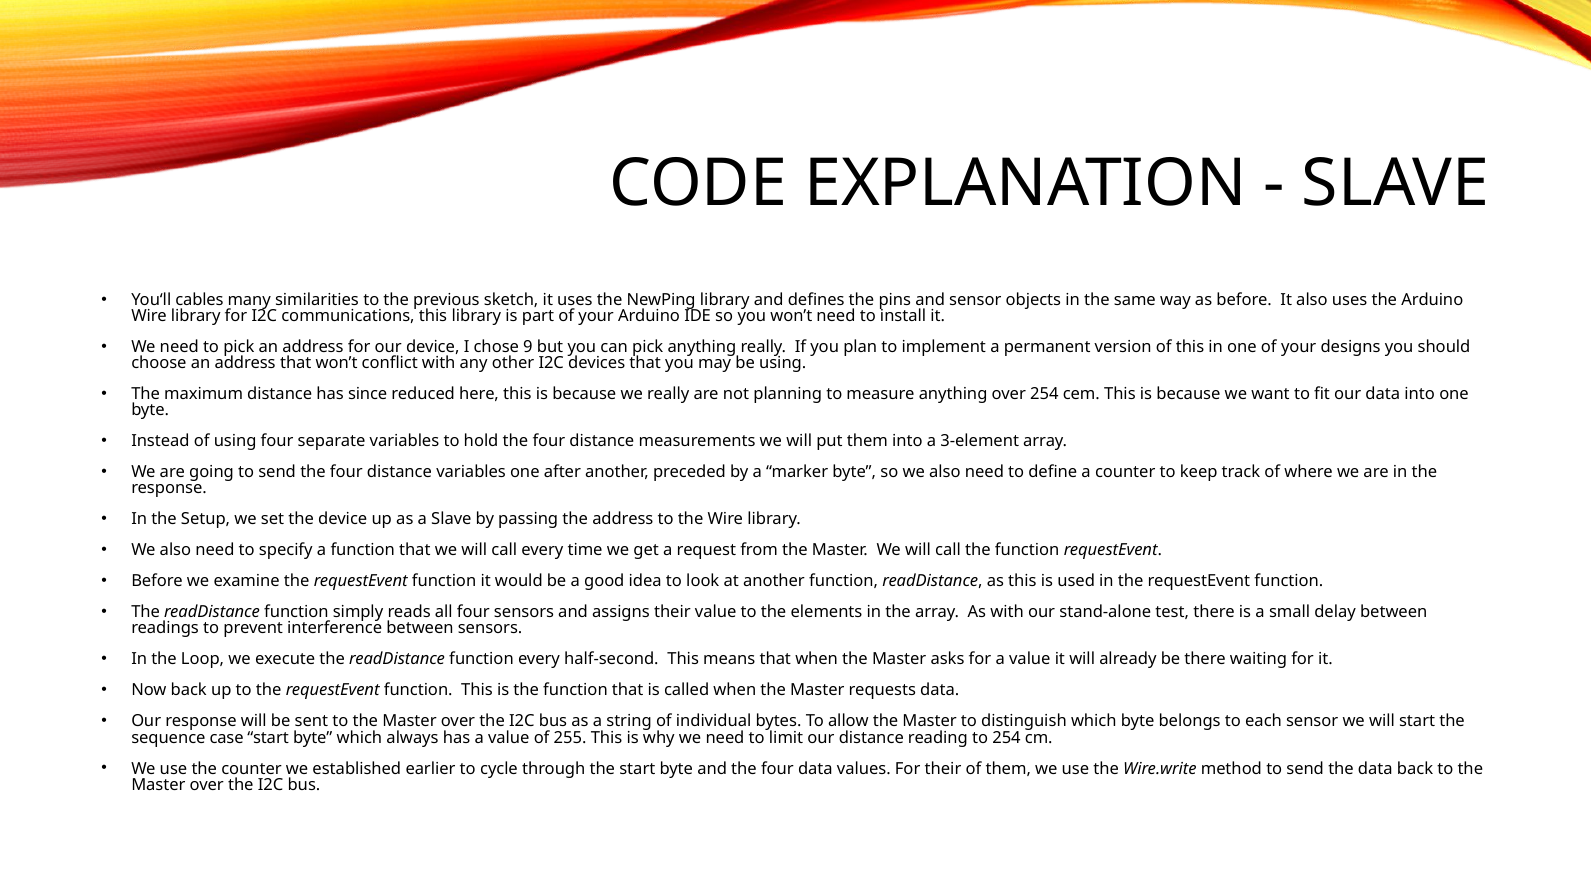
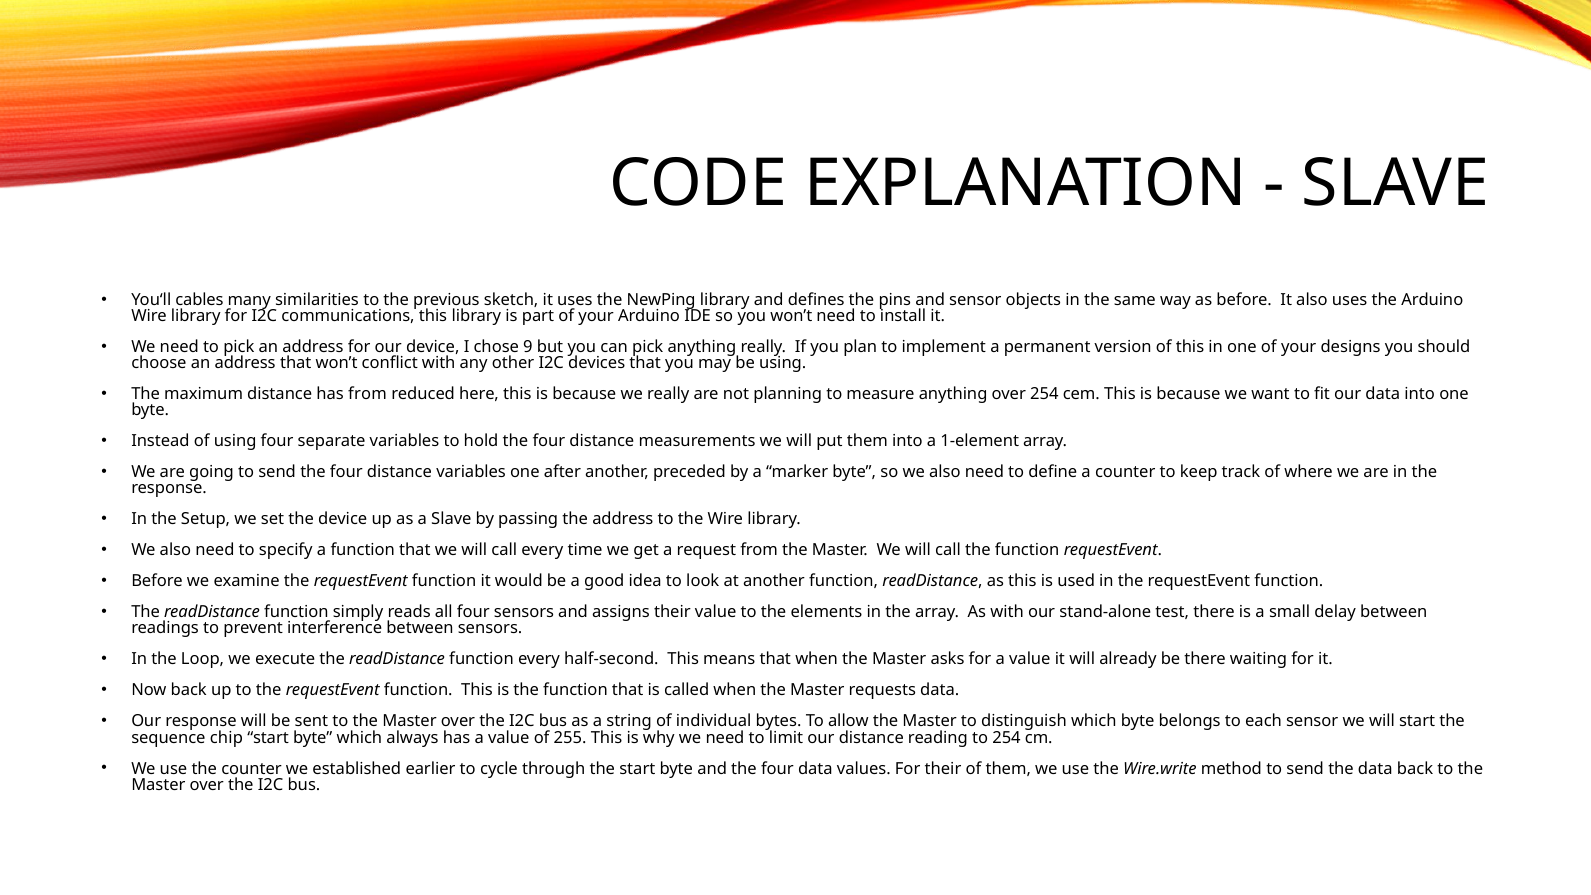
has since: since -> from (367, 394)
3-element: 3-element -> 1-element (980, 441)
case: case -> chip (226, 738)
